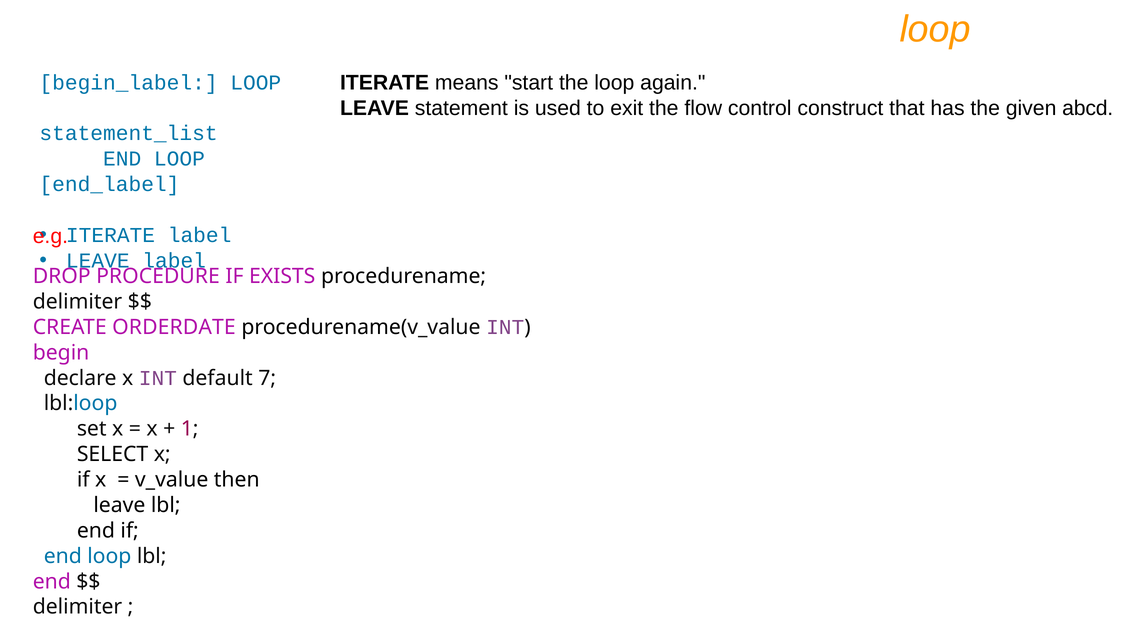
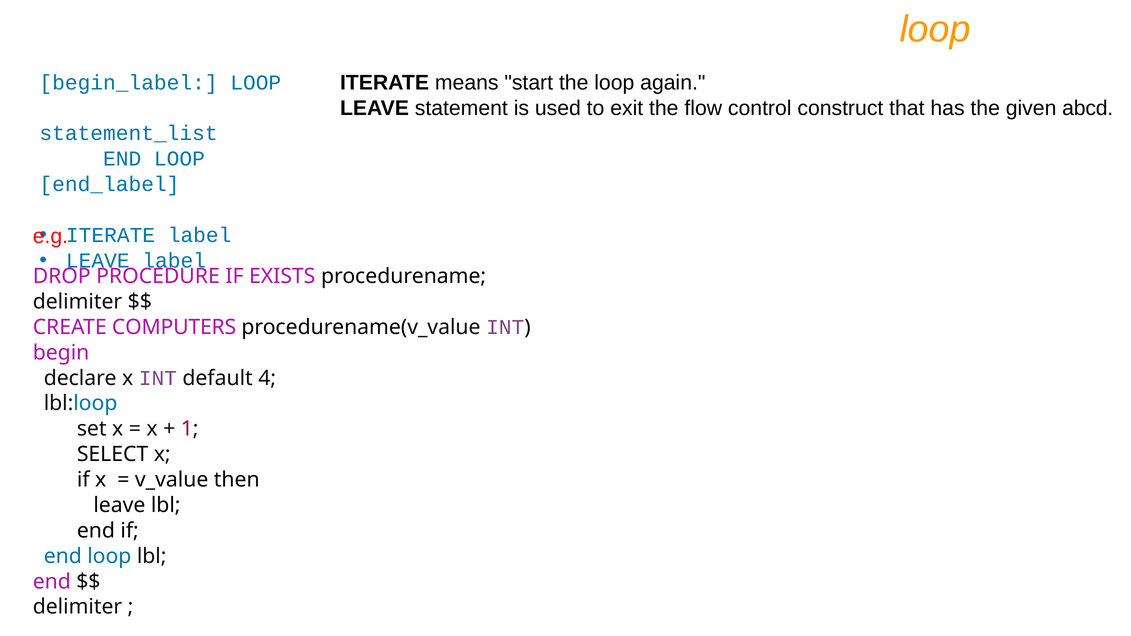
ORDERDATE: ORDERDATE -> COMPUTERS (174, 327)
7: 7 -> 4 (267, 378)
